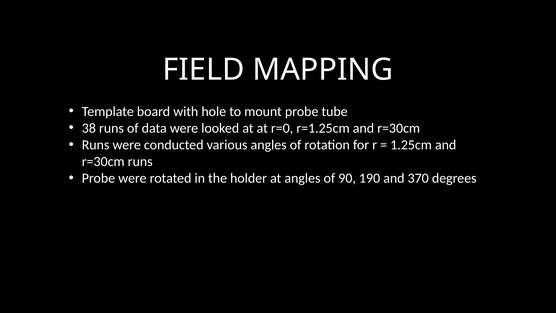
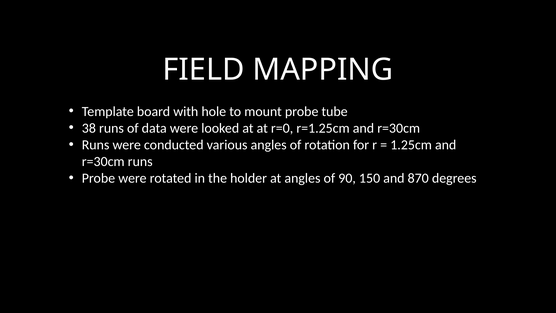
190: 190 -> 150 (370, 178)
370: 370 -> 870 (418, 178)
